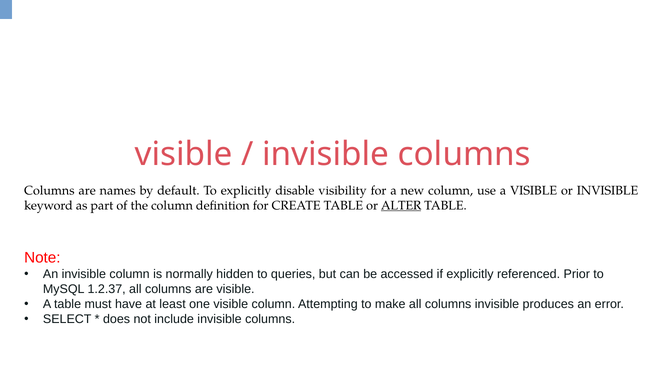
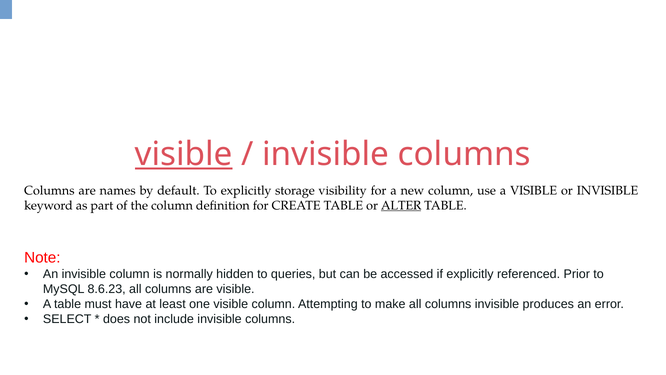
visible underline: none -> present (184, 154)
disable: disable -> storage (295, 190)
1.2.37: 1.2.37 -> 8.6.23 (107, 289)
